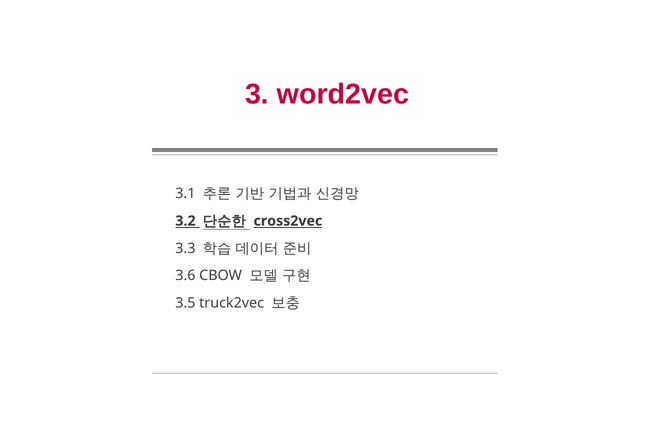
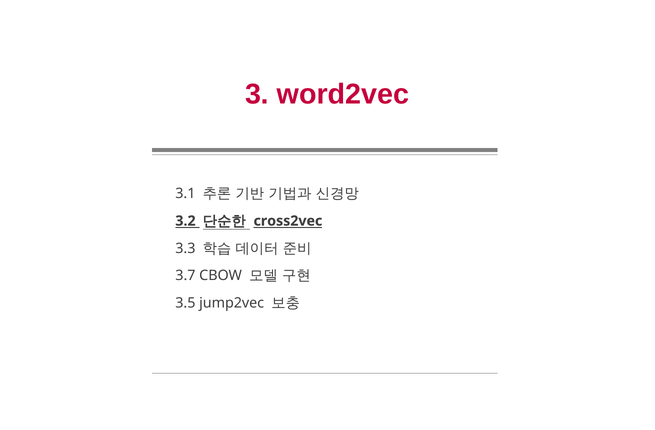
3.6: 3.6 -> 3.7 (185, 276)
truck2vec: truck2vec -> jump2vec (232, 303)
